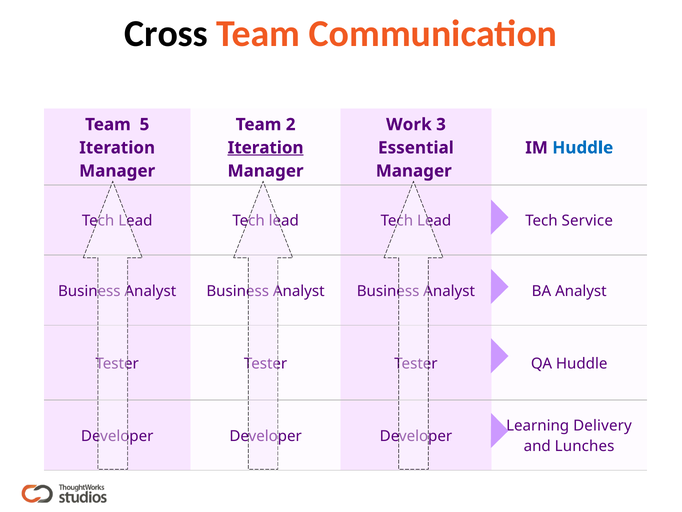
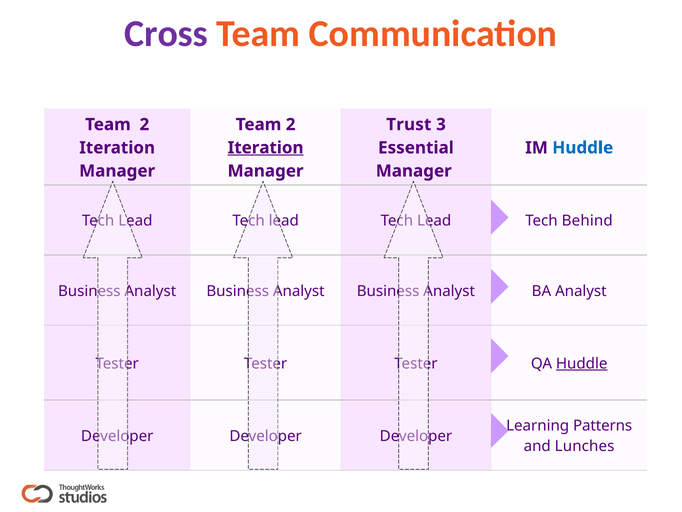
Cross colour: black -> purple (166, 34)
5: 5 -> 2 (144, 124)
Work: Work -> Trust (409, 124)
Service: Service -> Behind (587, 221)
Huddle underline: none -> present (582, 363)
Delivery: Delivery -> Patterns (603, 425)
